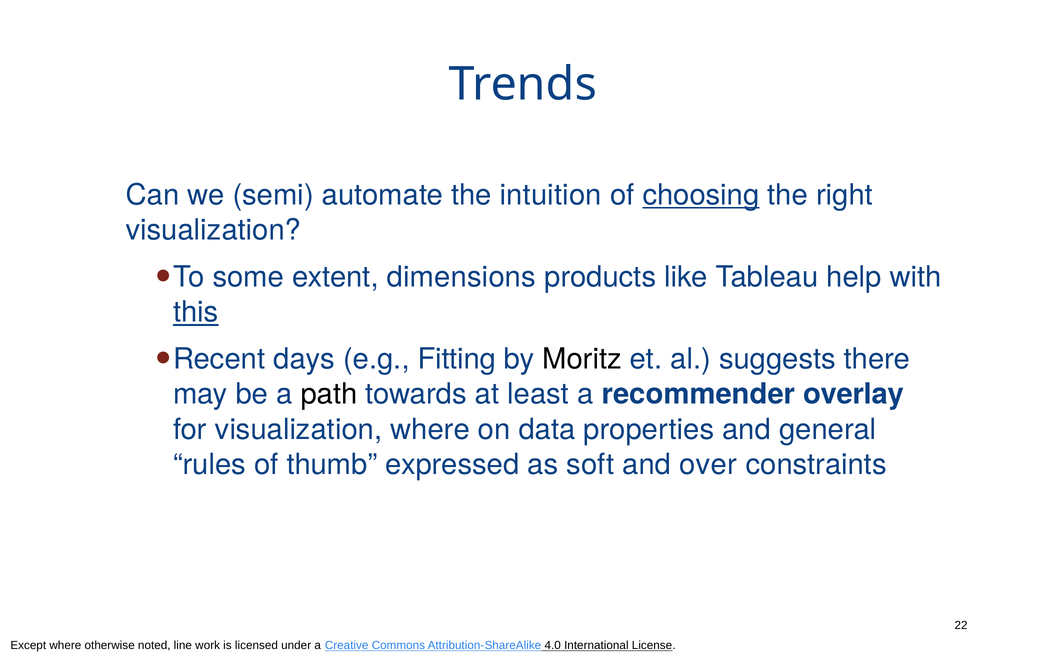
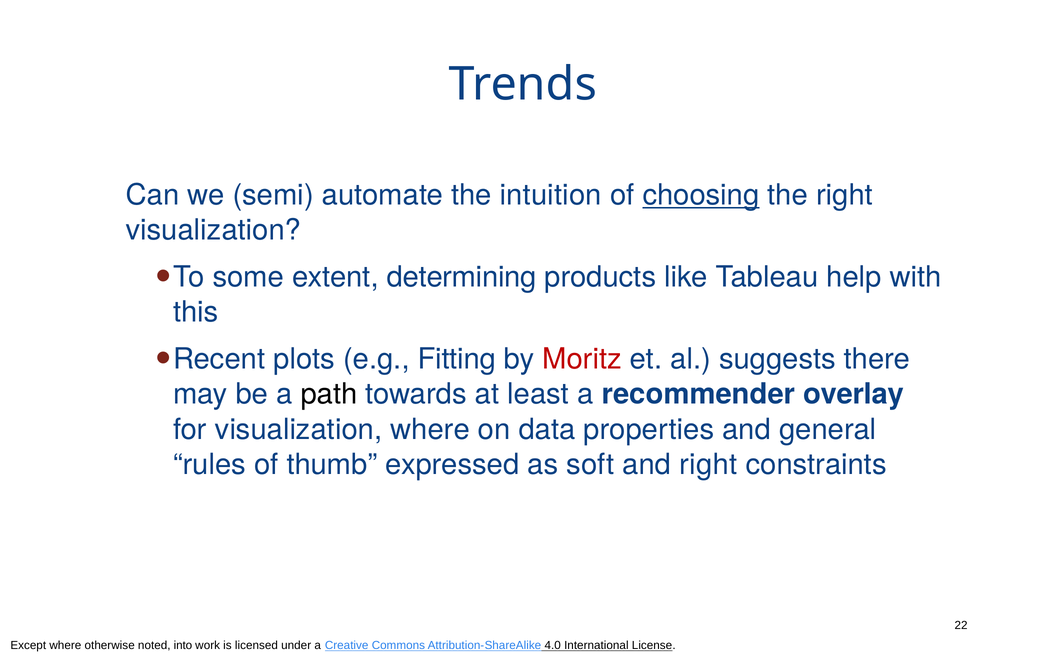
dimensions: dimensions -> determining (462, 277)
this underline: present -> none (196, 312)
days: days -> plots (304, 359)
Moritz colour: black -> red (582, 359)
and over: over -> right (708, 464)
line: line -> into (183, 645)
